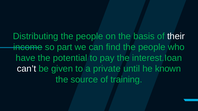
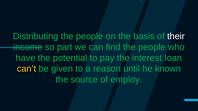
can’t colour: white -> yellow (27, 69)
private: private -> reason (107, 69)
training: training -> employ (126, 80)
